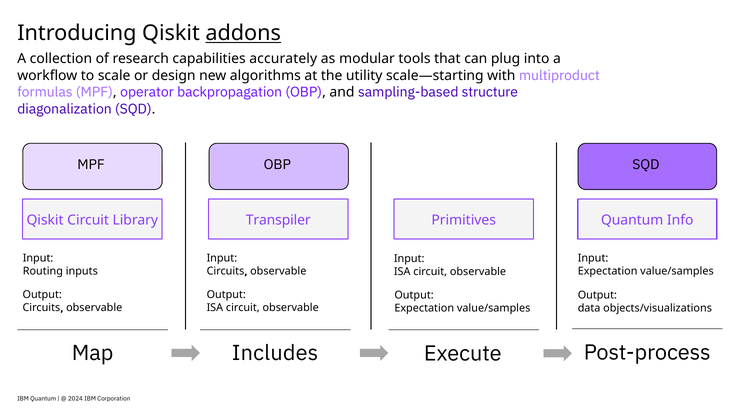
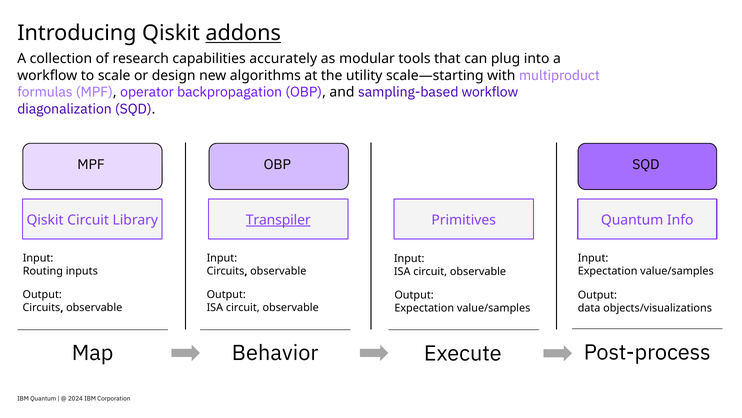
sampling-based structure: structure -> workflow (490, 92)
Transpiler underline: none -> present (278, 220)
Includes: Includes -> Behavior (275, 353)
